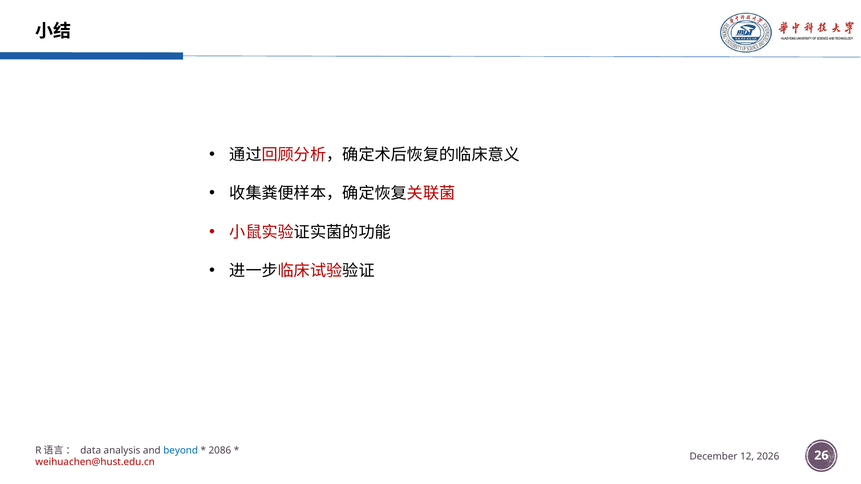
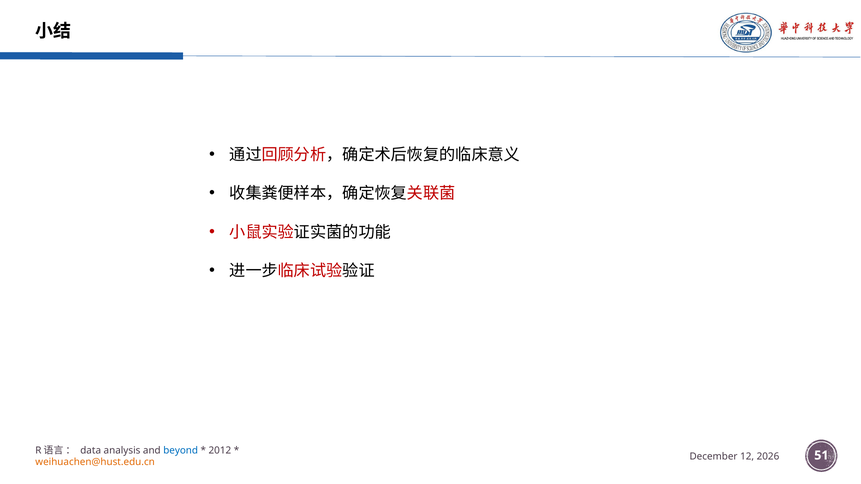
2086: 2086 -> 2012 (220, 451)
26: 26 -> 51 (821, 456)
weihuachen@hust.edu.cn colour: red -> orange (95, 462)
